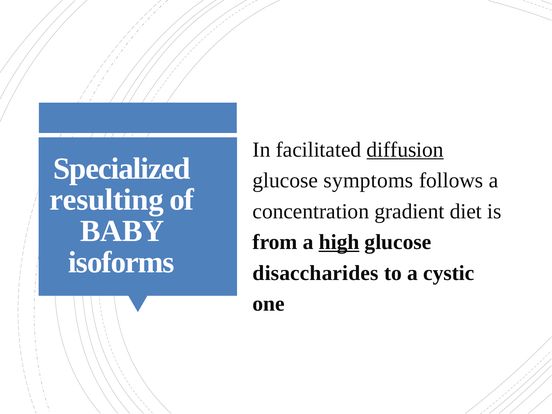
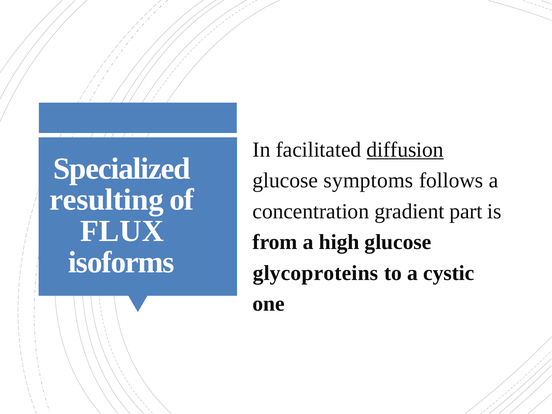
diet: diet -> part (466, 211)
BABY: BABY -> FLUX (122, 231)
high underline: present -> none (339, 242)
disaccharides: disaccharides -> glycoproteins (316, 273)
